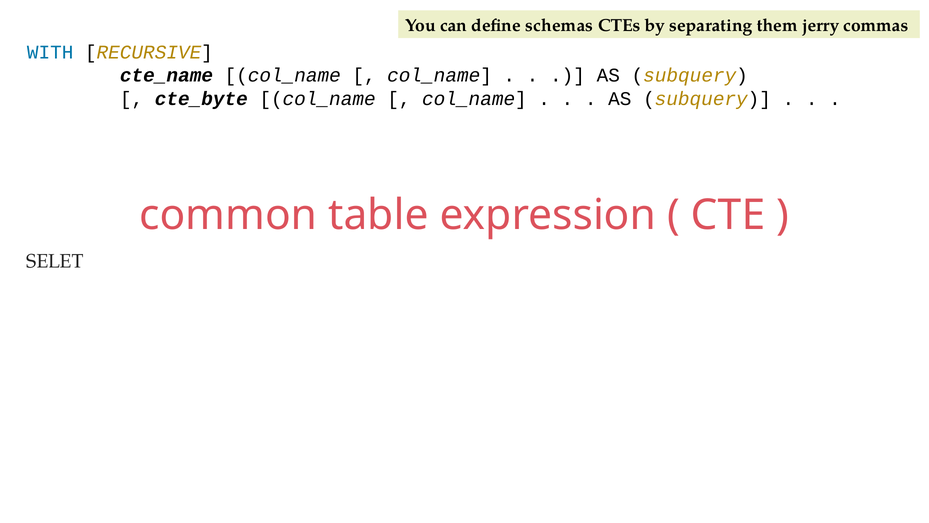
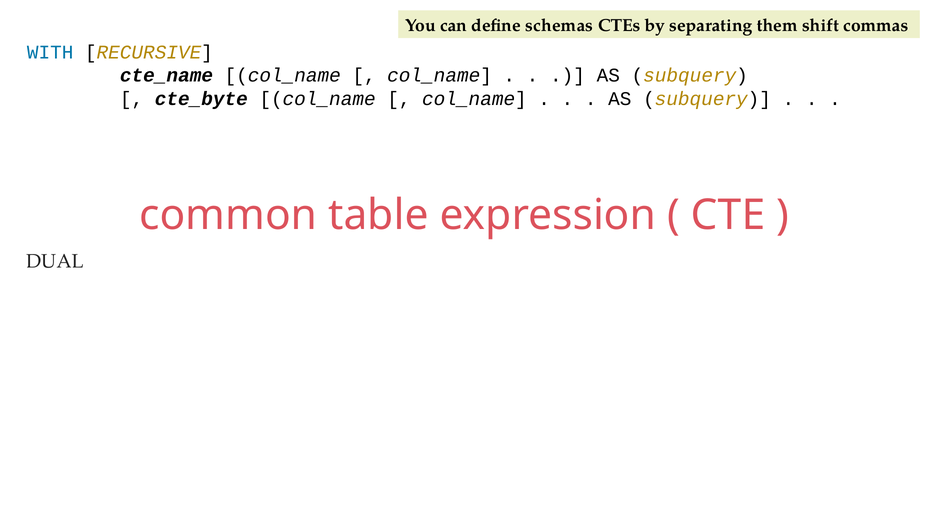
jerry: jerry -> shift (821, 25)
SELET: SELET -> DUAL (55, 261)
